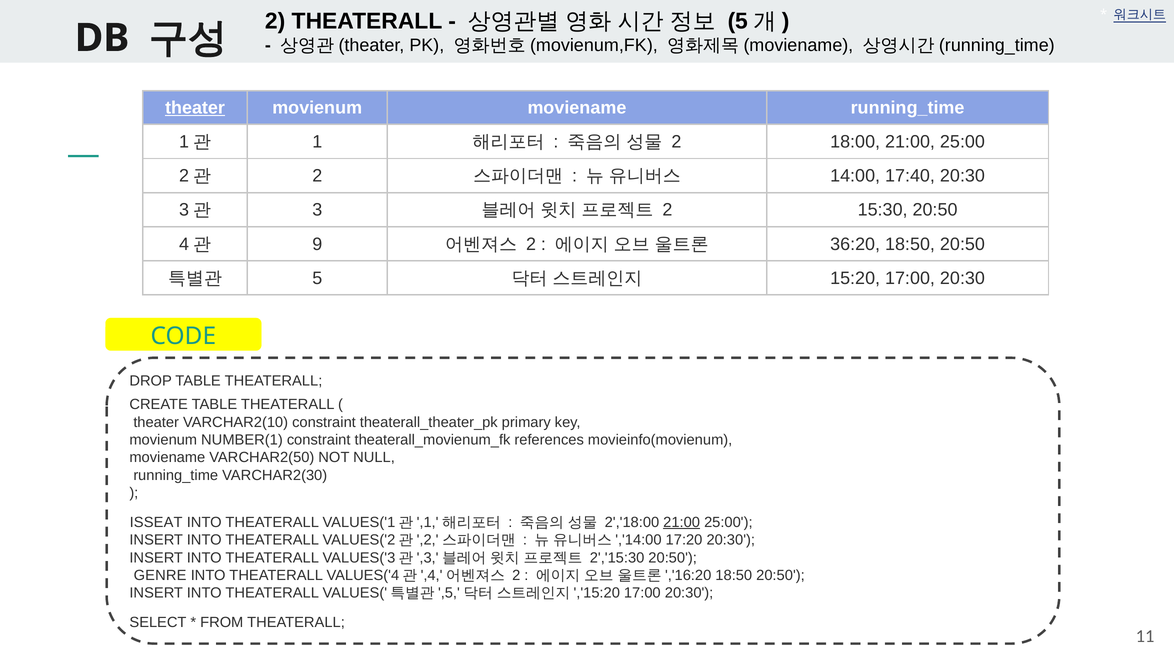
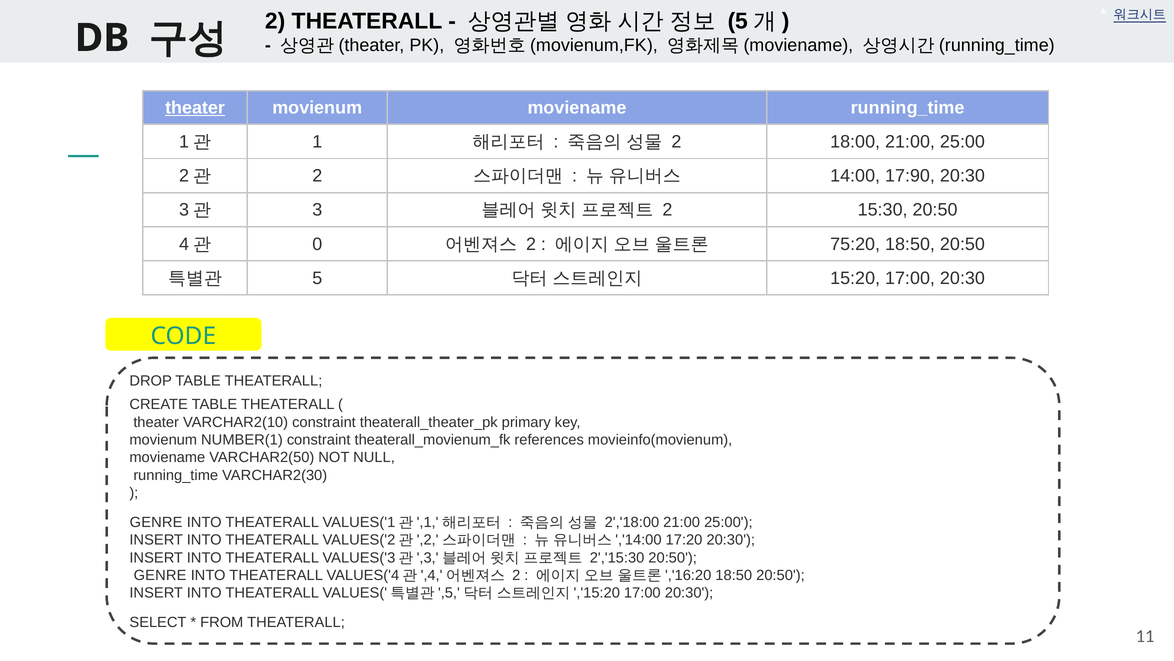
17:40: 17:40 -> 17:90 (910, 176)
9: 9 -> 0 (317, 244)
36:20: 36:20 -> 75:20 (855, 244)
ISSEAT: ISSEAT -> GENRE (156, 522)
21:00 underline: present -> none (682, 522)
